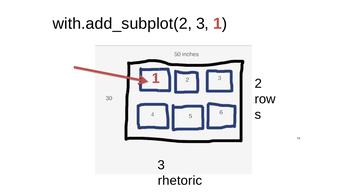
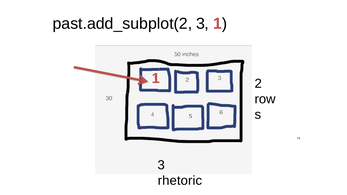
with.add_subplot(2: with.add_subplot(2 -> past.add_subplot(2 (122, 24)
